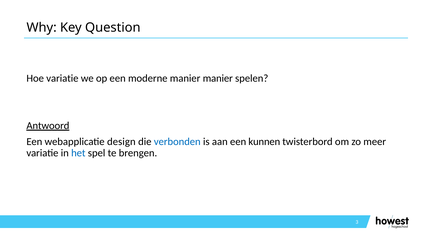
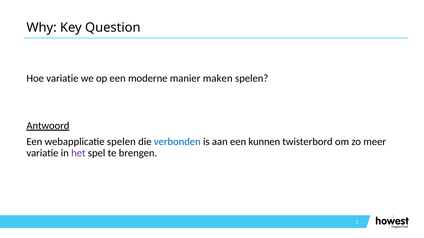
manier manier: manier -> maken (218, 78)
webapplicatie design: design -> spelen (121, 142)
het colour: blue -> purple (78, 153)
